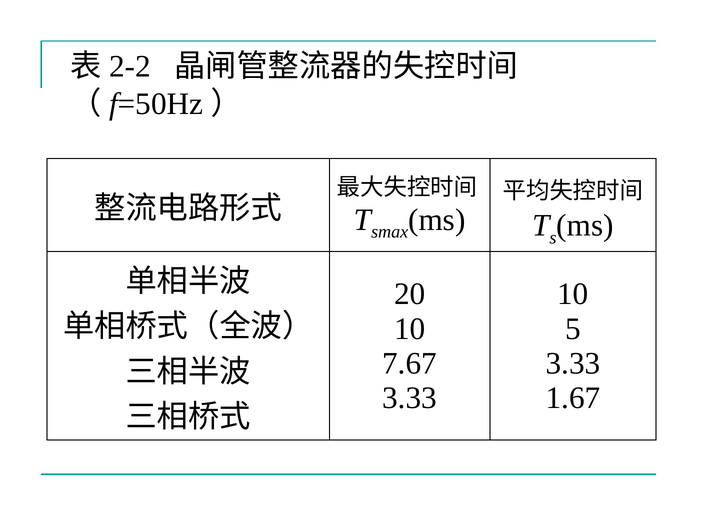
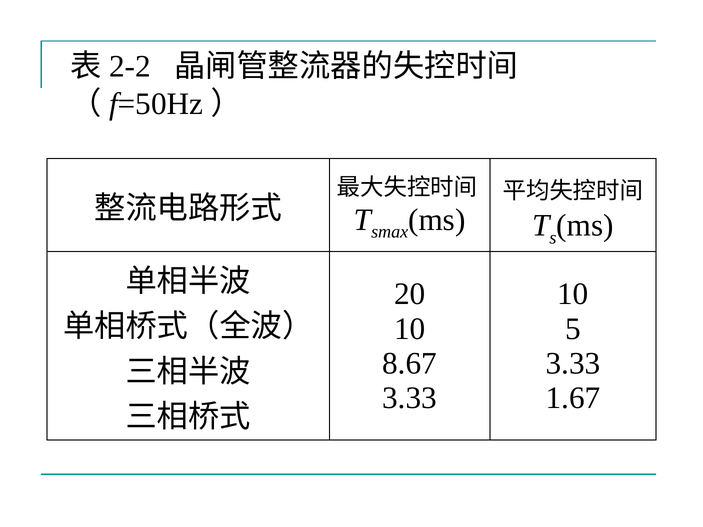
7.67: 7.67 -> 8.67 (410, 364)
